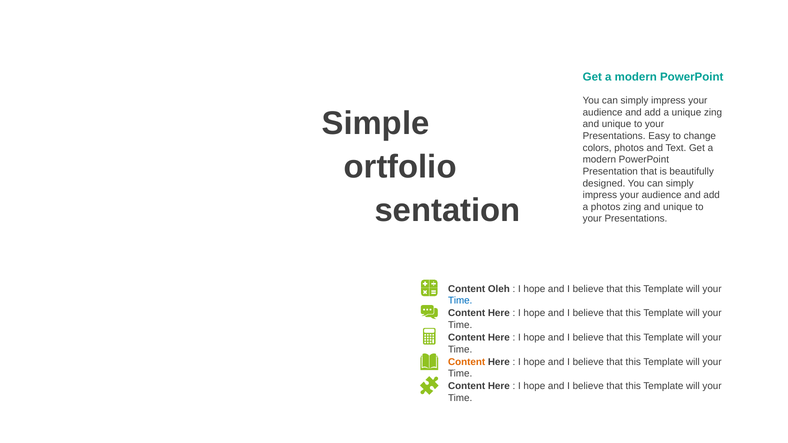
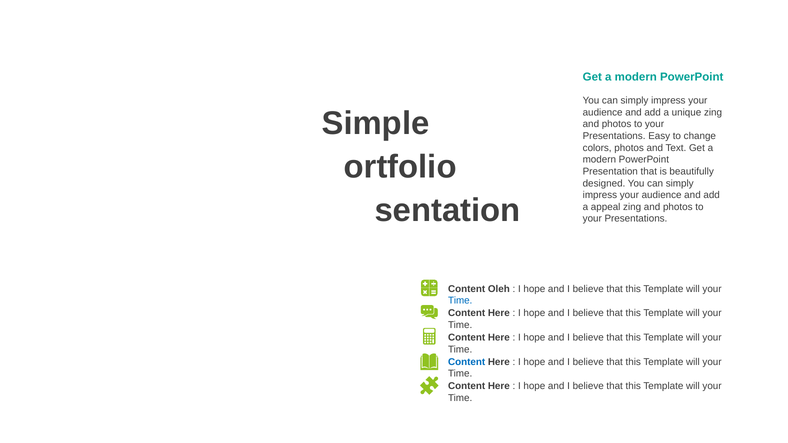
unique: unique -> photos (617, 124)
a photos: photos -> appeal (606, 207)
unique: unique -> photos (678, 207)
Content colour: orange -> blue (467, 362)
